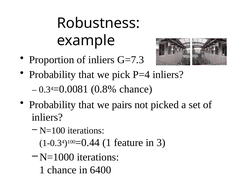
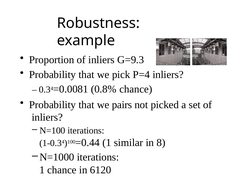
G=7.3: G=7.3 -> G=9.3 (131, 60)
feature: feature -> similar (128, 143)
3: 3 -> 8 (161, 143)
6400: 6400 -> 6120 (101, 170)
